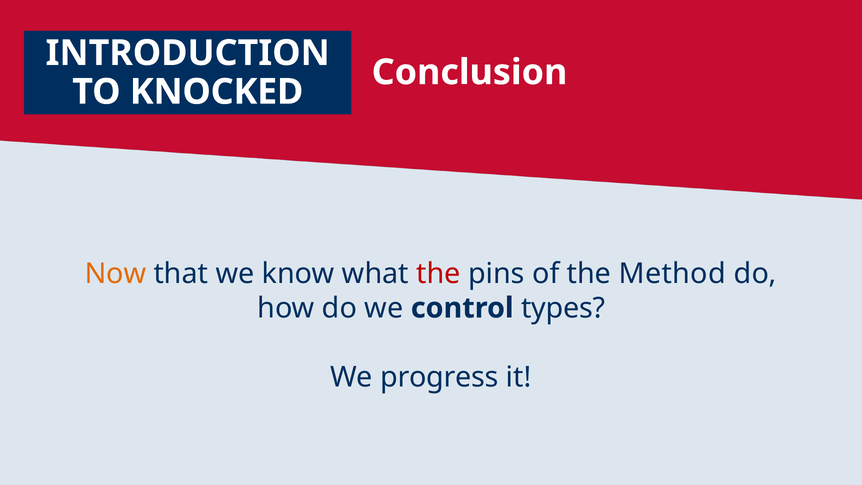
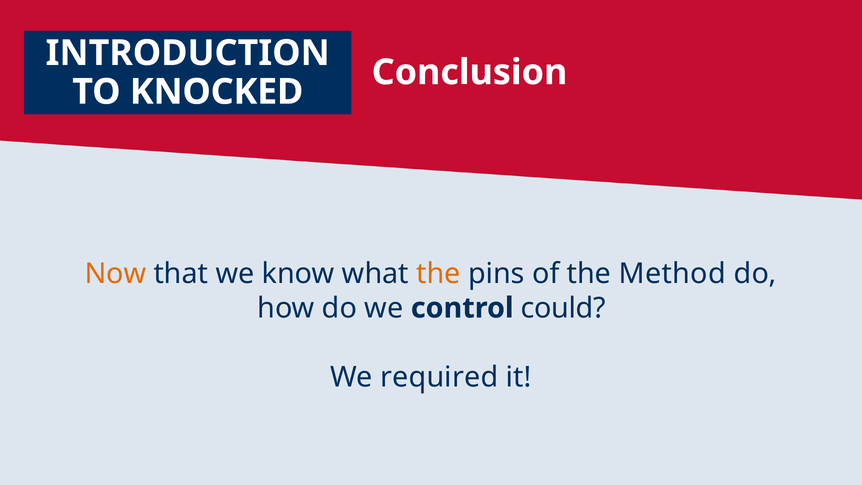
the colour: red -> orange (438, 274)
types: types -> could (563, 308)
progress: progress -> required (439, 377)
